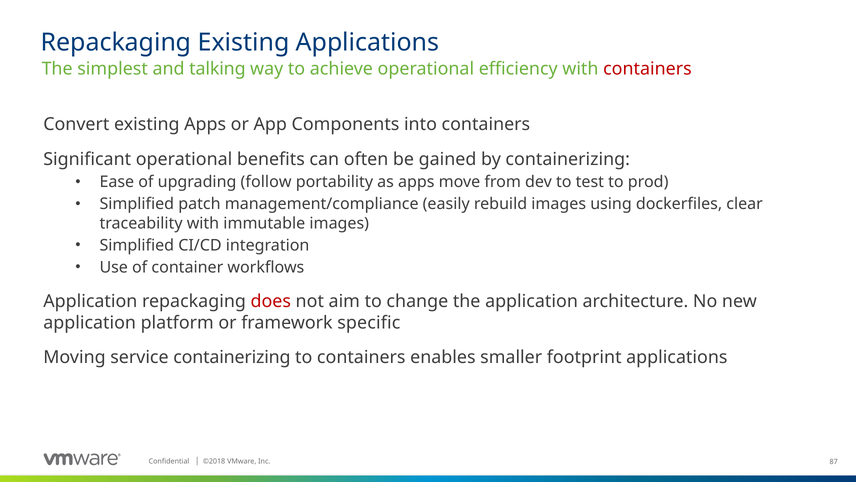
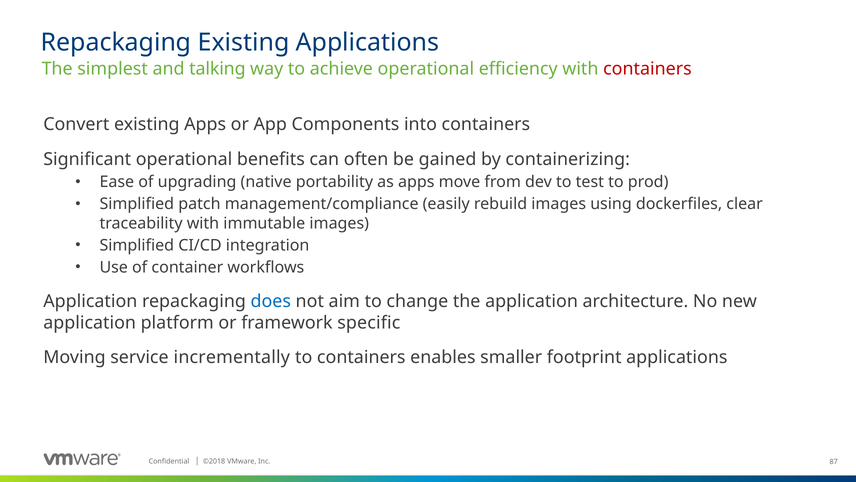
follow: follow -> native (266, 182)
does colour: red -> blue (271, 301)
service containerizing: containerizing -> incrementally (232, 357)
